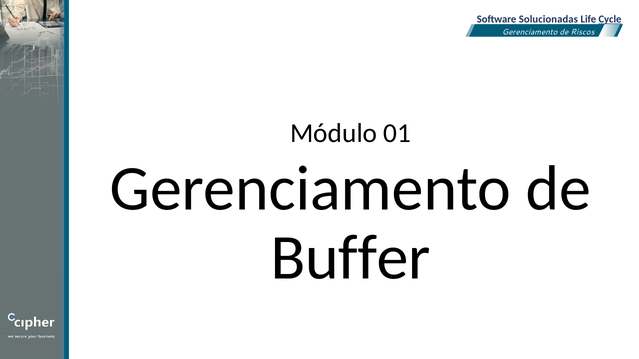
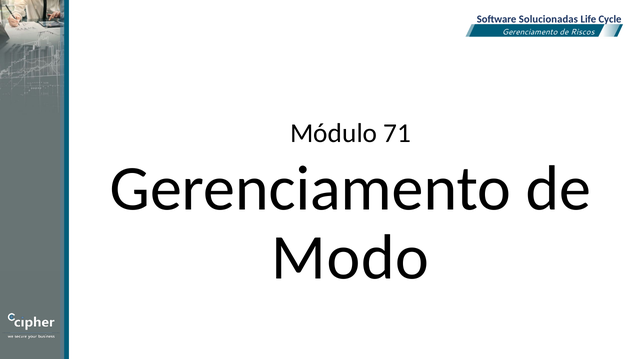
Cycle underline: present -> none (610, 19)
01: 01 -> 71 (397, 133)
Buffer: Buffer -> Modo (350, 258)
